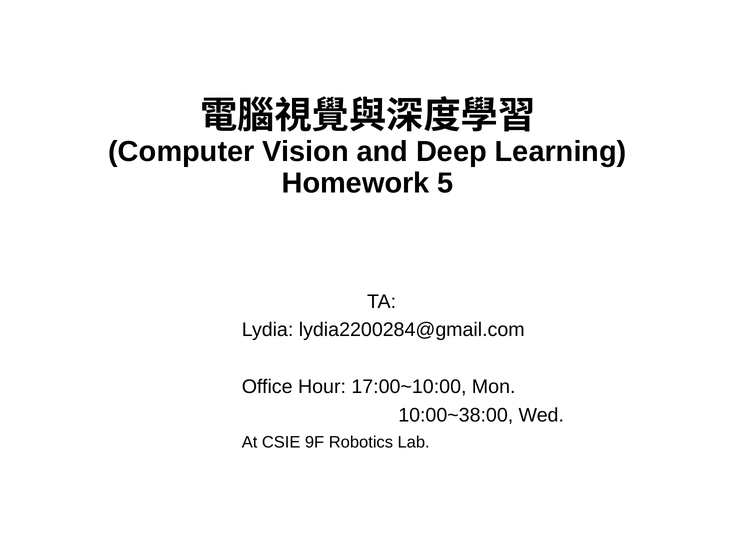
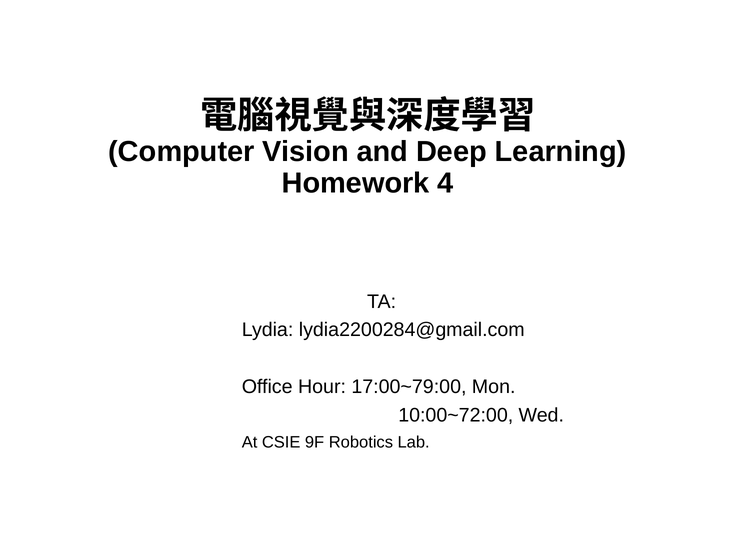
5: 5 -> 4 (446, 183)
17:00~10:00: 17:00~10:00 -> 17:00~79:00 (409, 387)
10:00~38:00: 10:00~38:00 -> 10:00~72:00 (456, 415)
